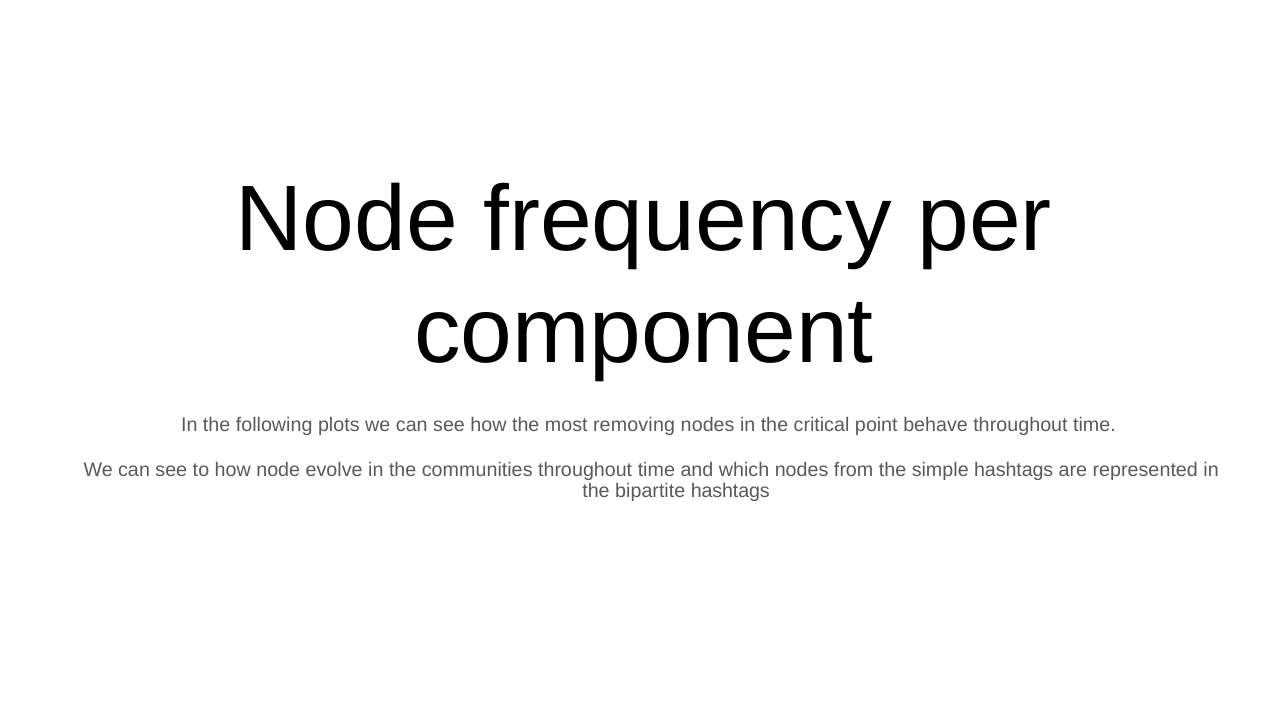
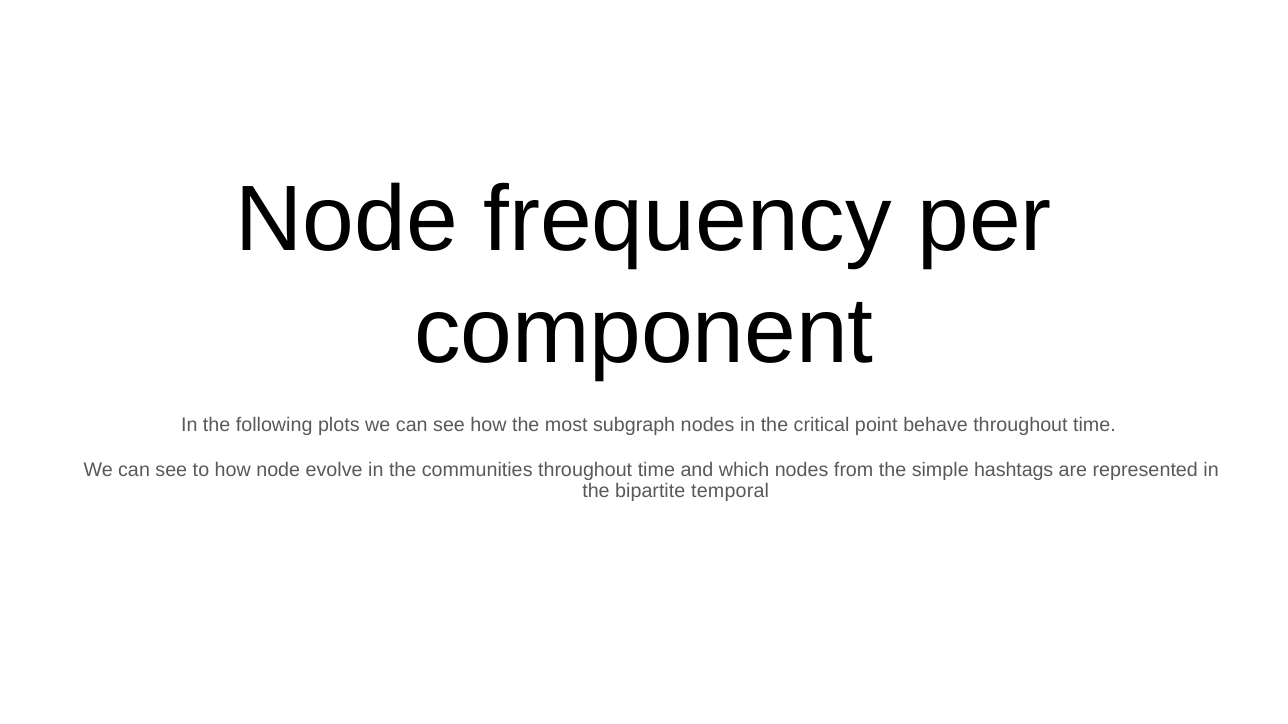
removing: removing -> subgraph (634, 425)
bipartite hashtags: hashtags -> temporal (730, 491)
